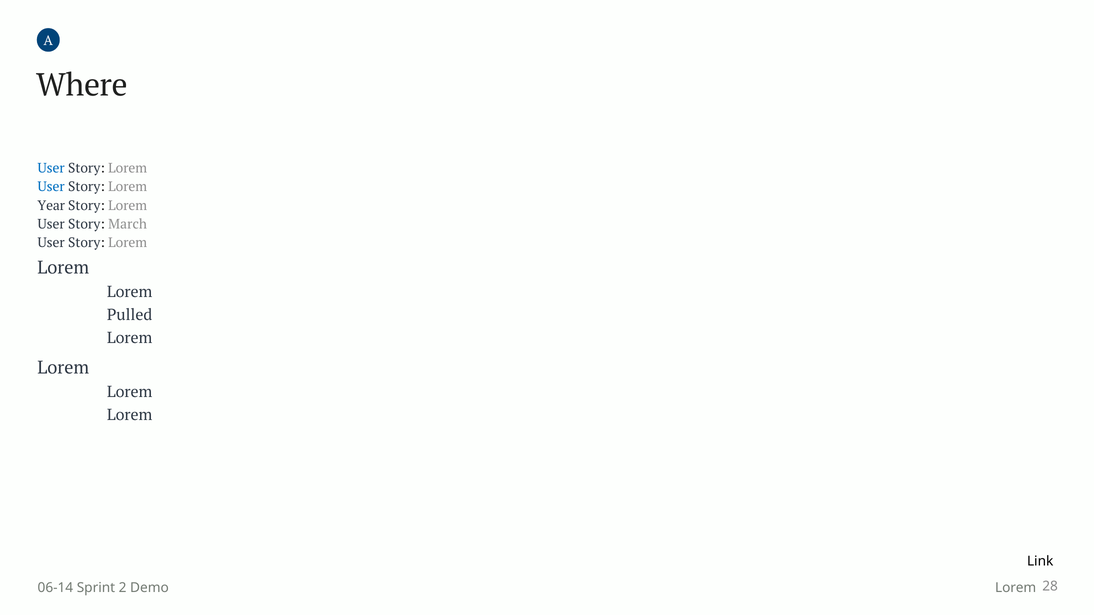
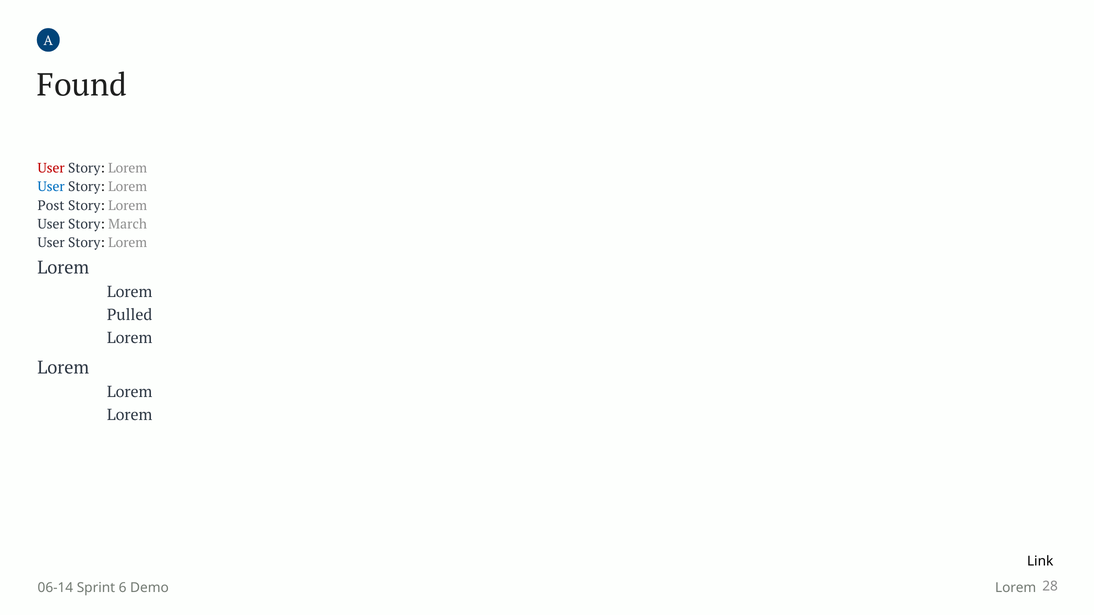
Where: Where -> Found (82, 85)
User colour: blue -> red (51, 168)
Year: Year -> Post (51, 206)
2: 2 -> 6 (123, 588)
